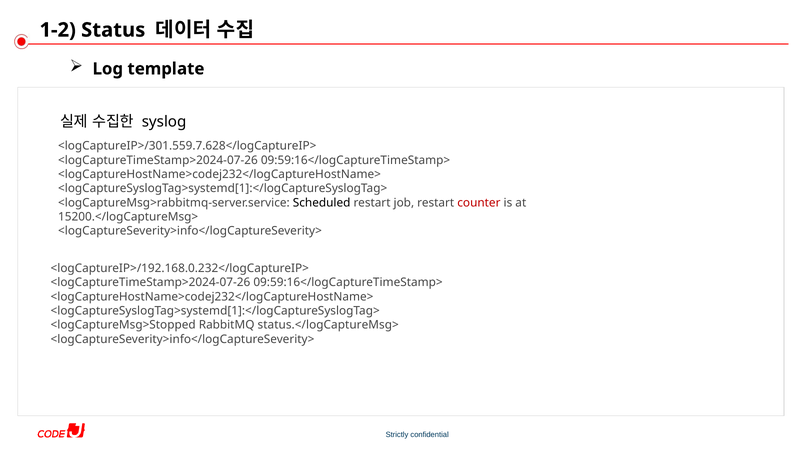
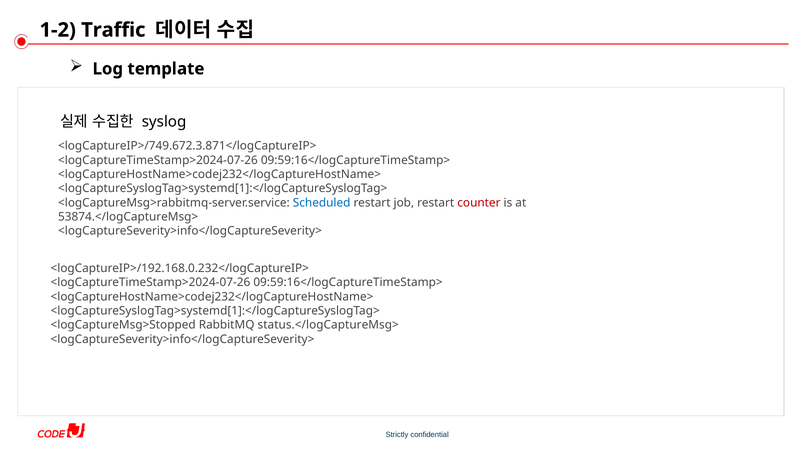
Status: Status -> Traffic (113, 30)
<logCaptureIP>/301.559.7.628</logCaptureIP>: <logCaptureIP>/301.559.7.628</logCaptureIP> -> <logCaptureIP>/749.672.3.871</logCaptureIP> (187, 146)
Scheduled colour: black -> blue (322, 202)
15200.</logCaptureMsg>: 15200.</logCaptureMsg> -> 53874.</logCaptureMsg> (128, 217)
